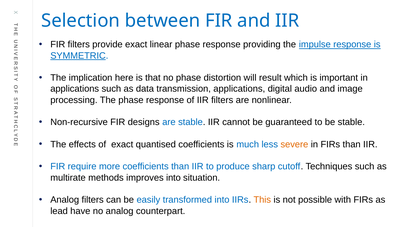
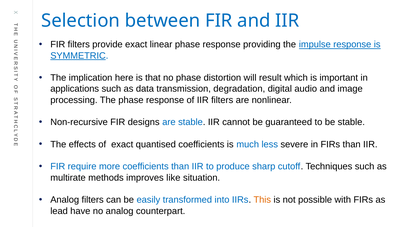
transmission applications: applications -> degradation (239, 89)
severe colour: orange -> black (294, 145)
improves into: into -> like (173, 178)
